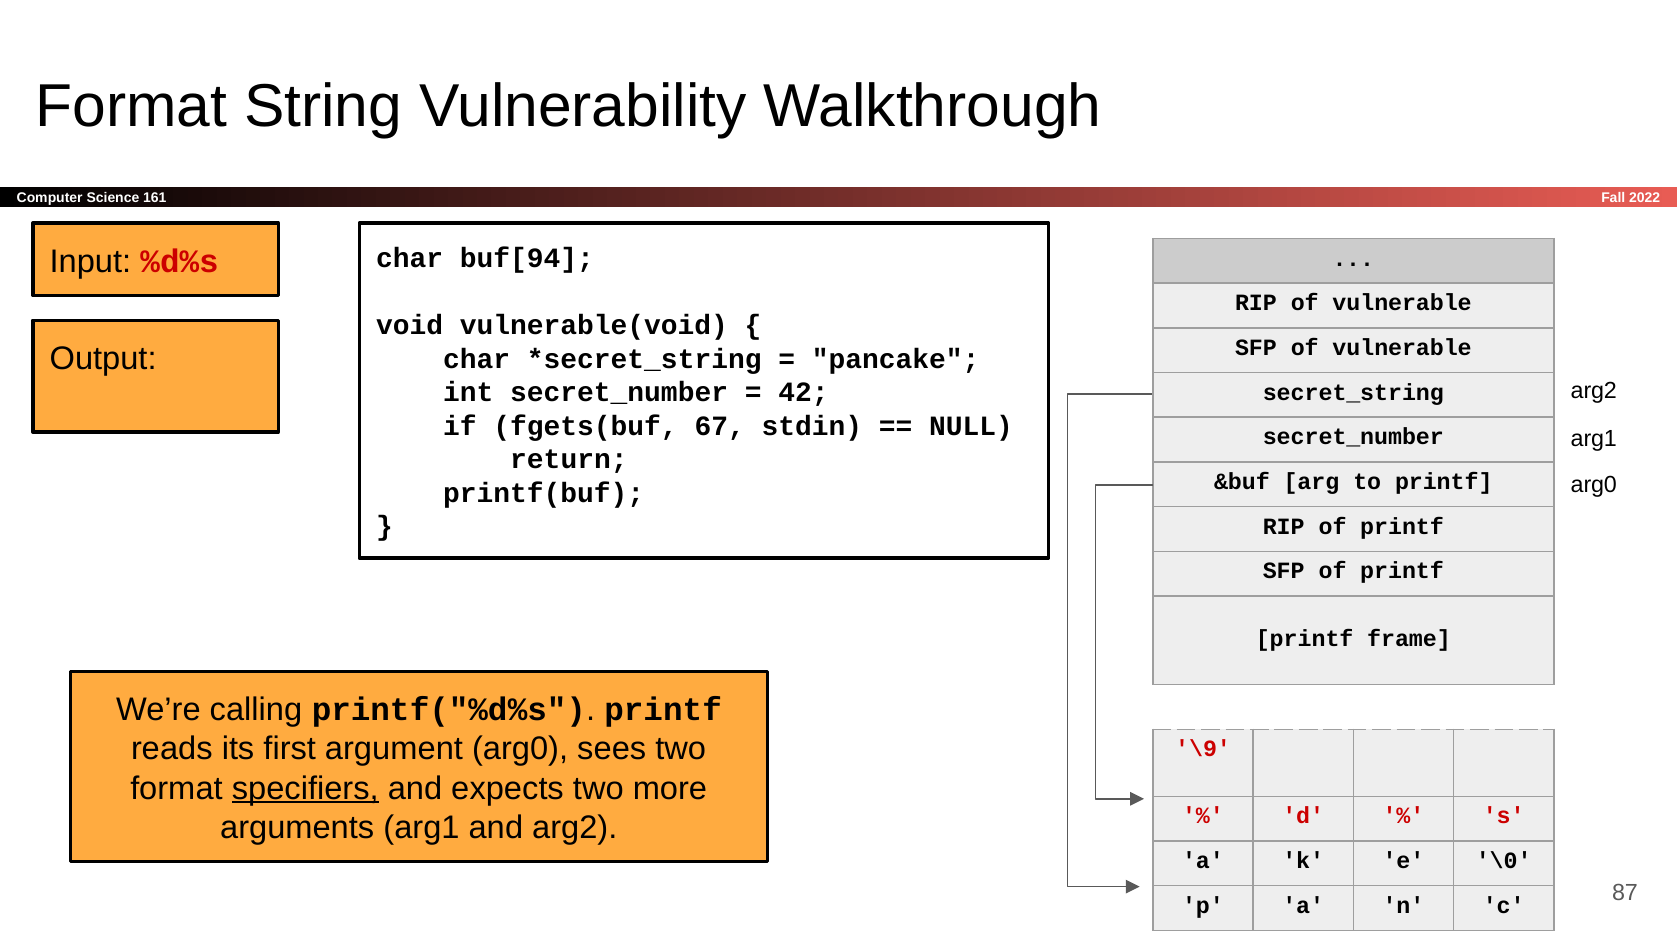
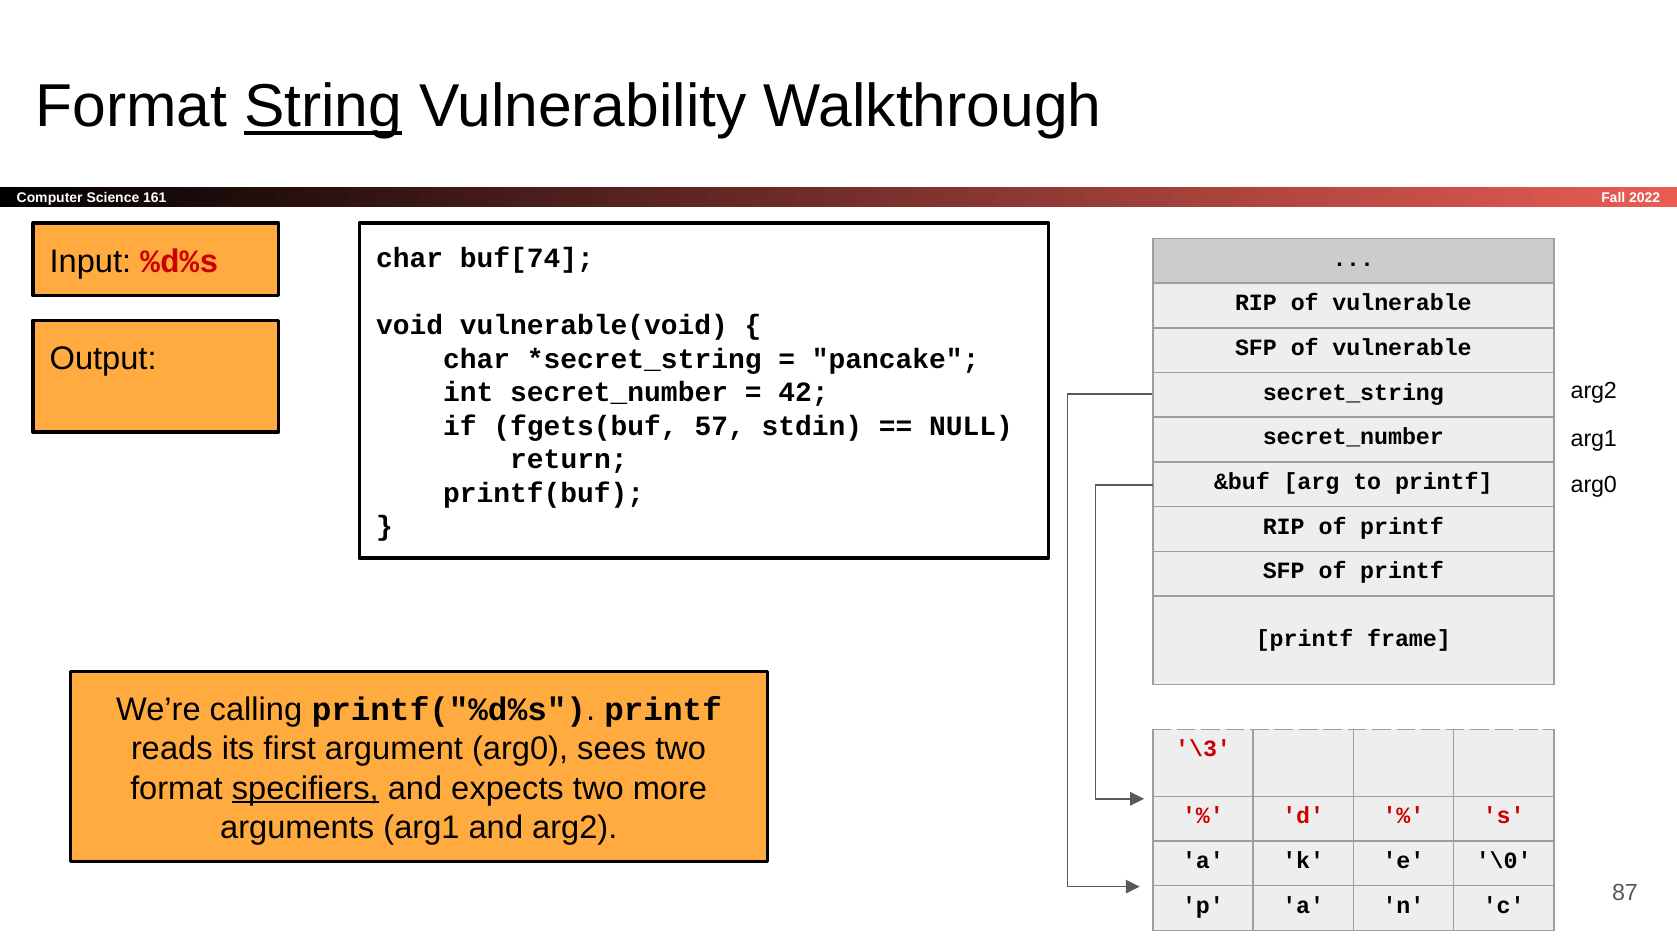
String underline: none -> present (323, 107)
buf[94: buf[94 -> buf[74 (527, 259)
67: 67 -> 57 (720, 426)
\9: \9 -> \3 (1203, 750)
